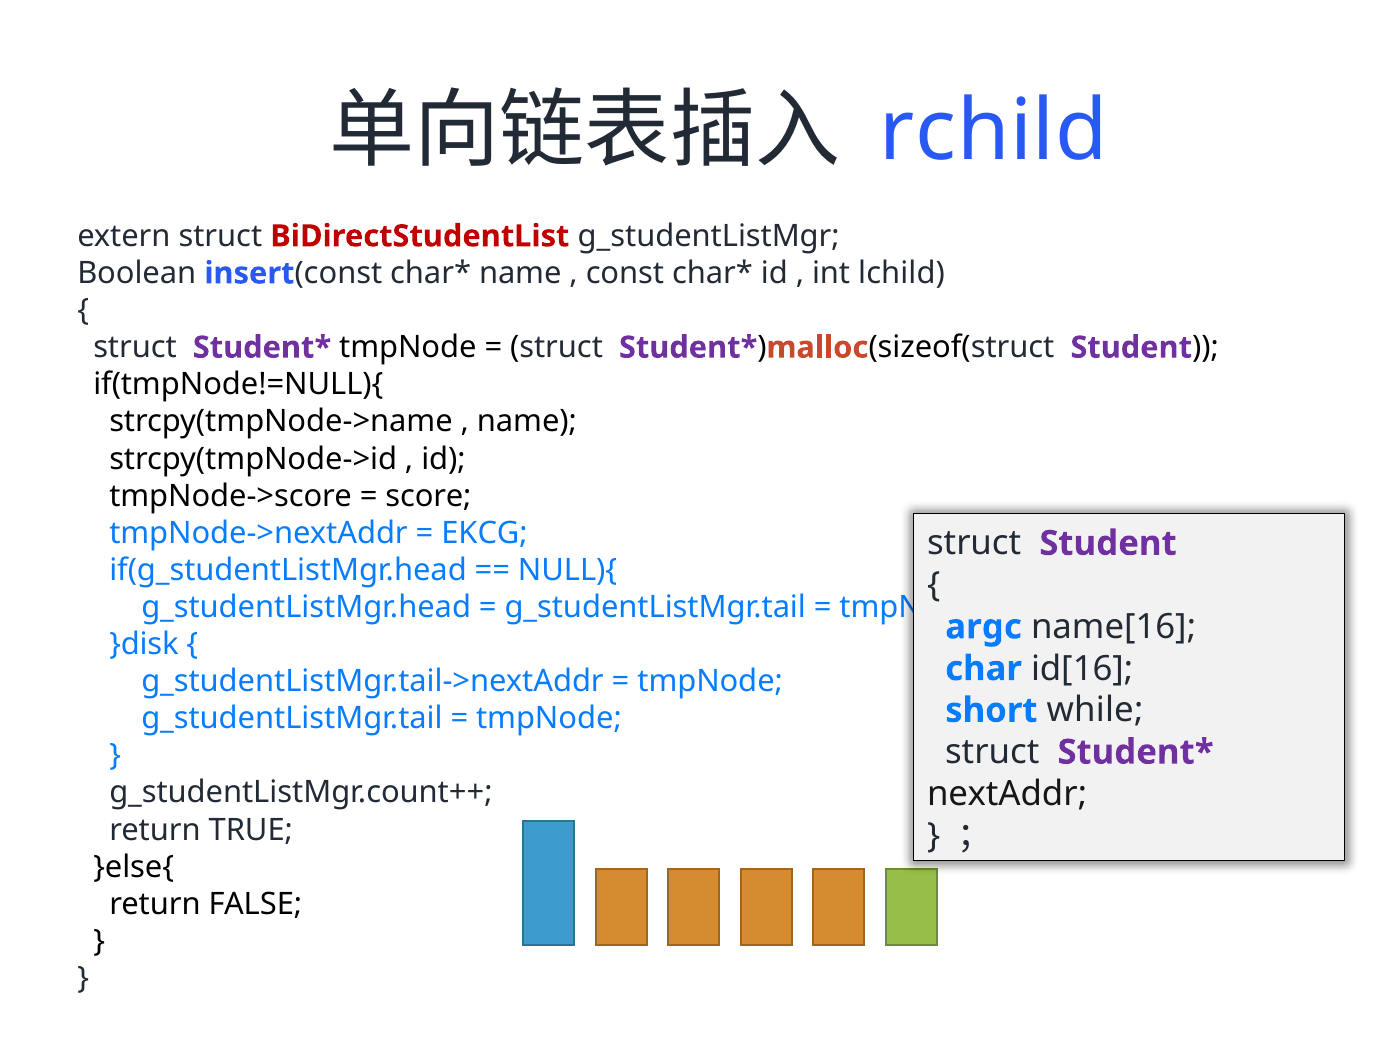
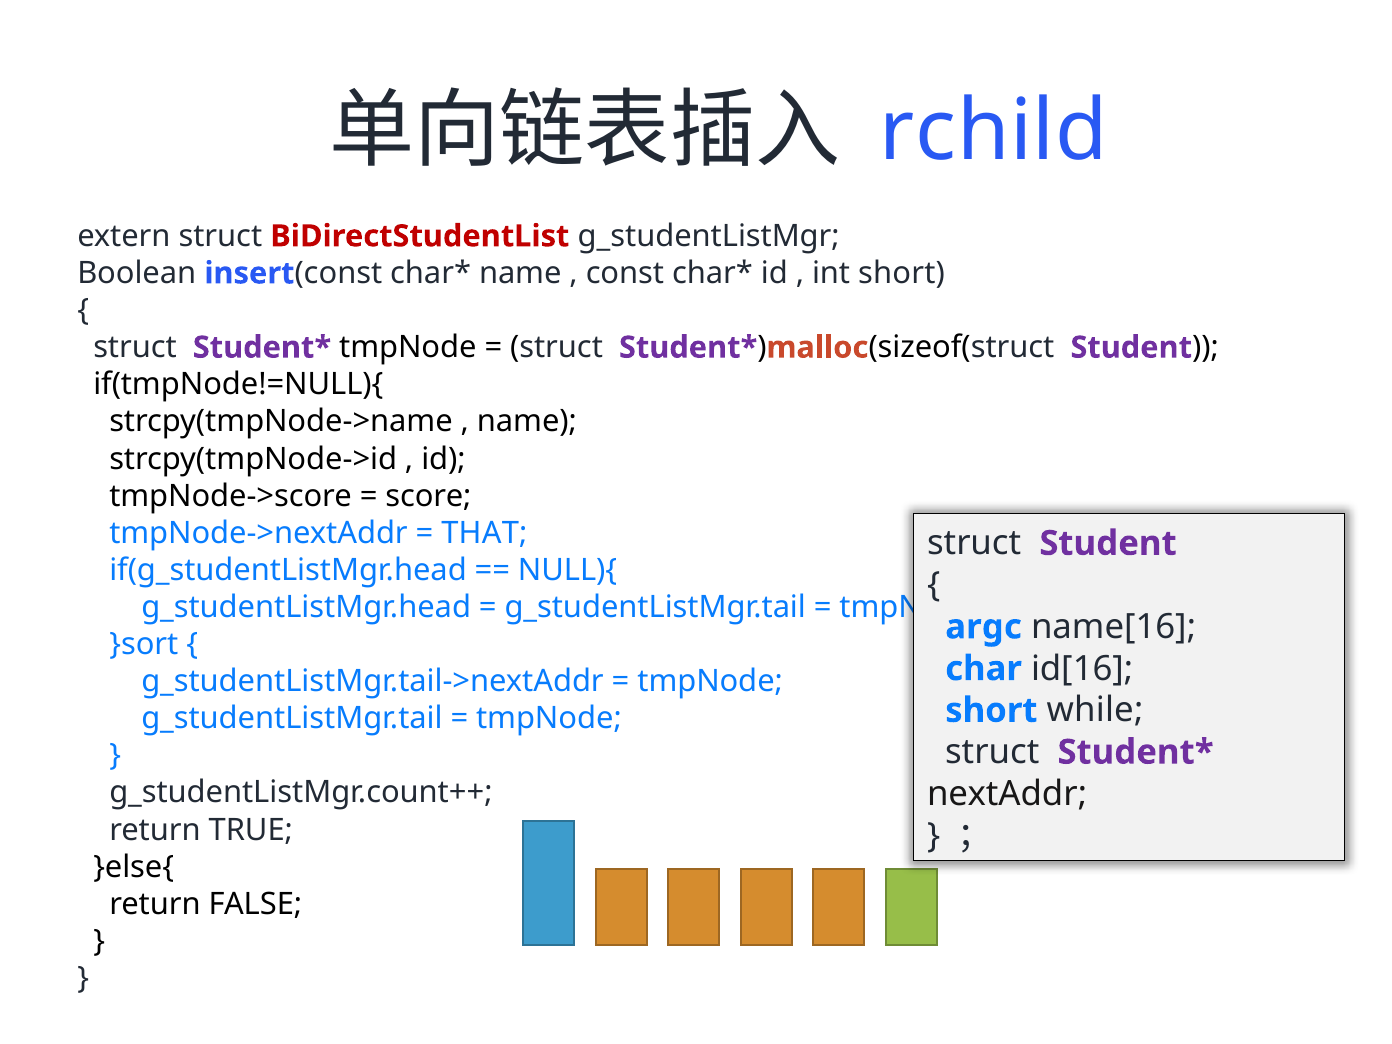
int lchild: lchild -> short (902, 273)
EKCG: EKCG -> THAT (484, 533)
}disk: }disk -> }sort (144, 644)
